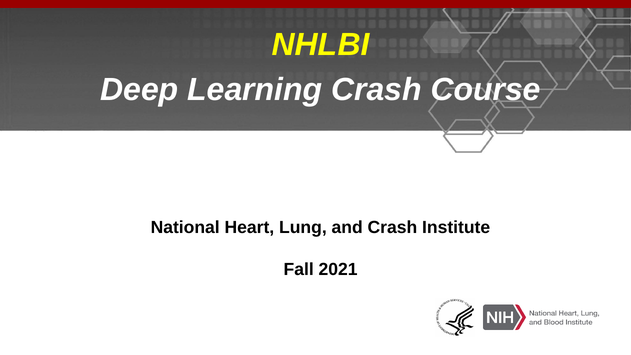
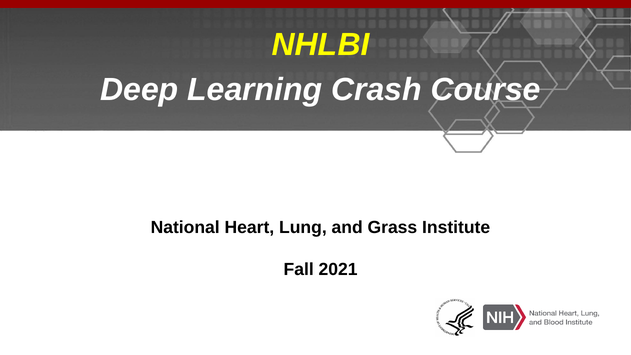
and Crash: Crash -> Grass (392, 227)
